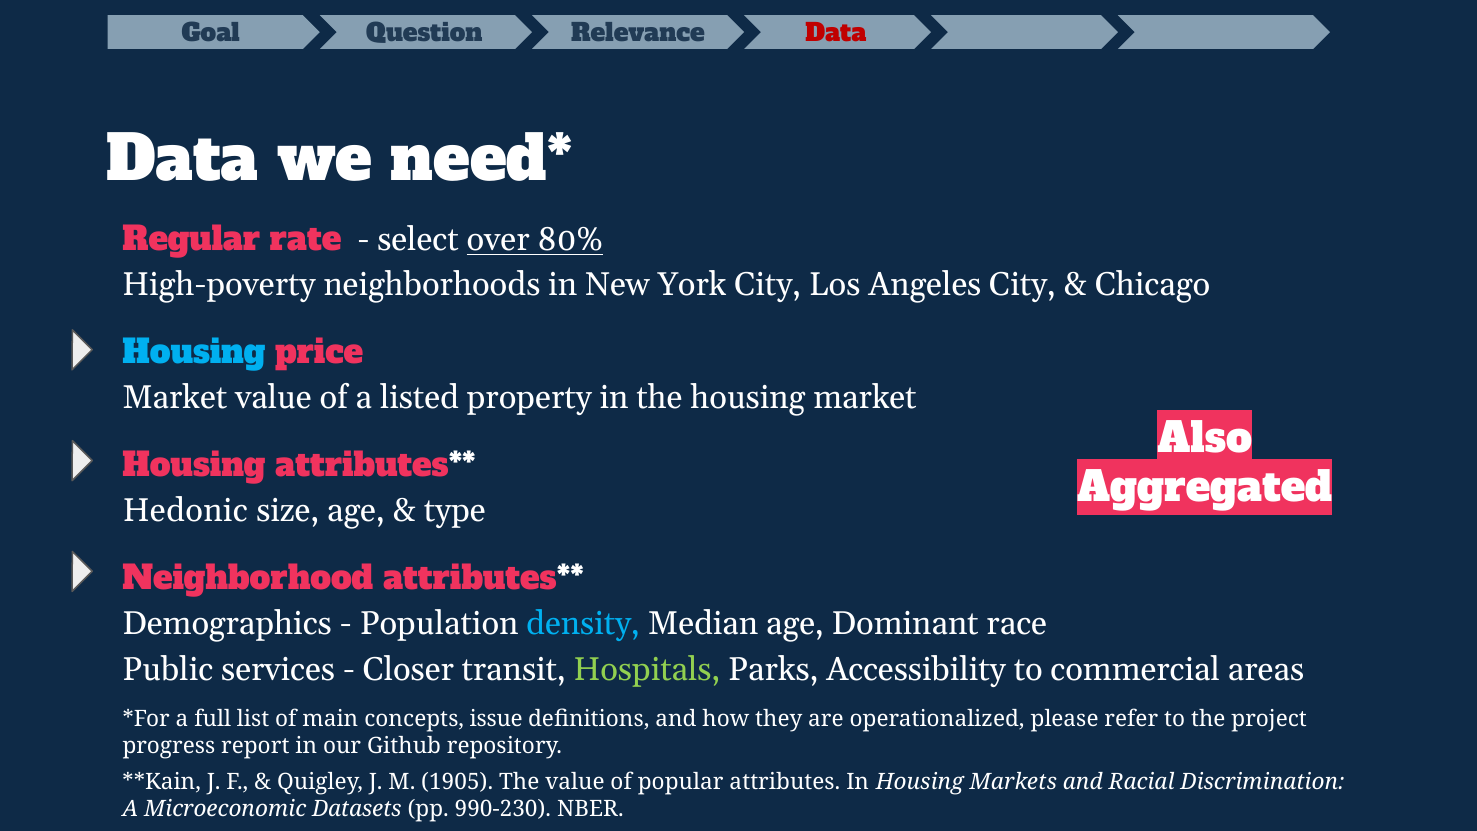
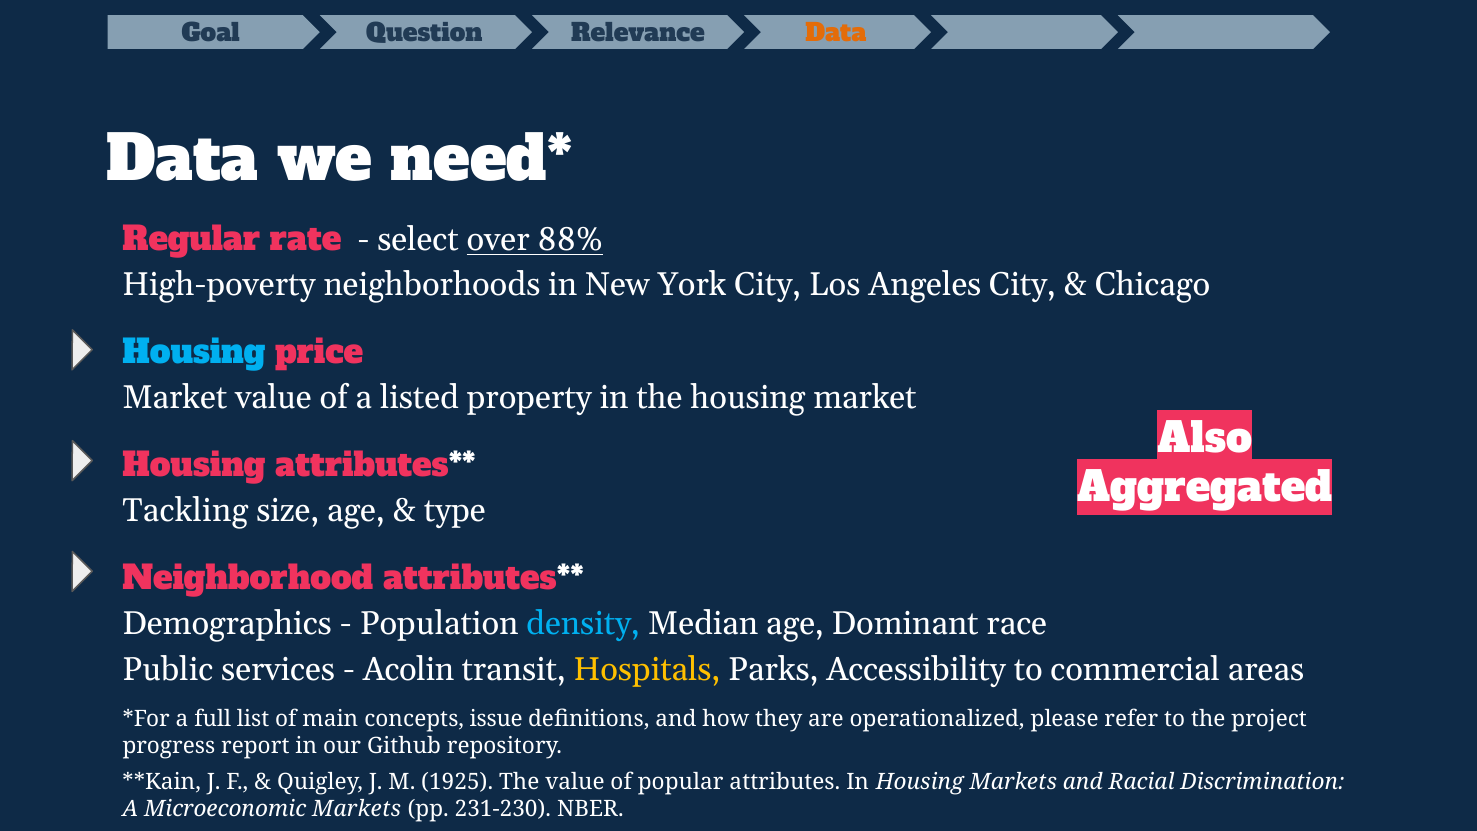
Data colour: red -> orange (836, 34)
80%: 80% -> 88% (570, 240)
Hedonic: Hedonic -> Tackling (185, 511)
Closer: Closer -> Acolin (409, 669)
Hospitals colour: light green -> yellow (647, 669)
1905: 1905 -> 1925 (457, 782)
Microeconomic Datasets: Datasets -> Markets (357, 809)
990-230: 990-230 -> 231-230 (503, 809)
